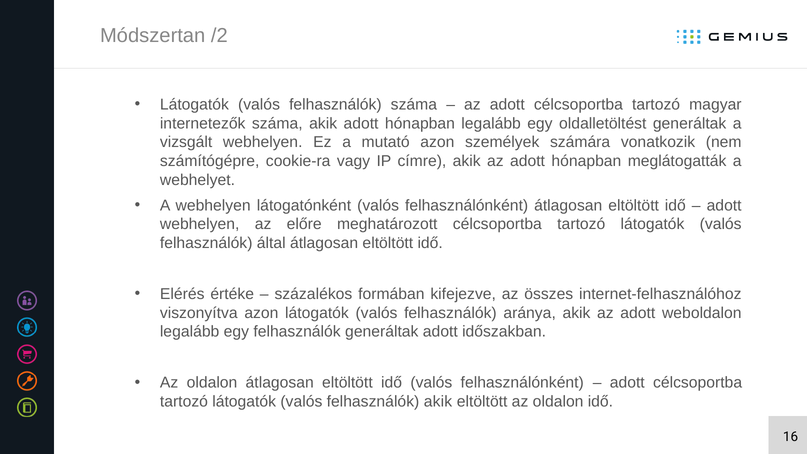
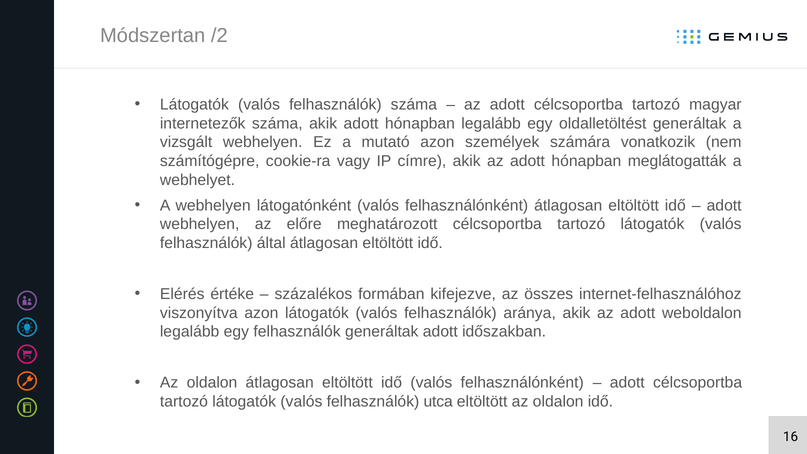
felhasználók akik: akik -> utca (438, 401)
